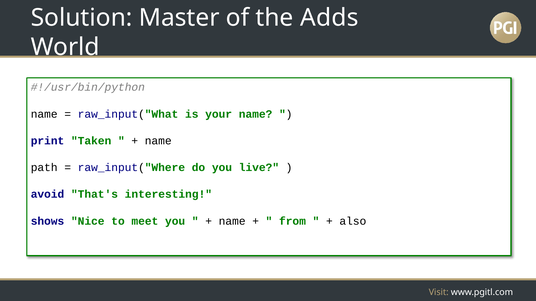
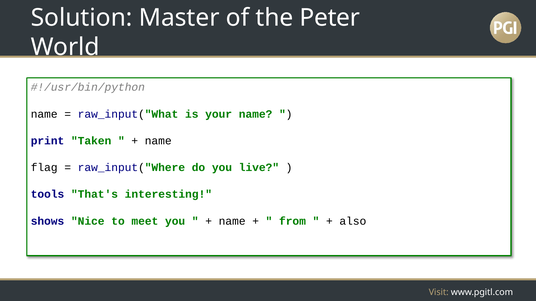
Adds: Adds -> Peter (330, 18)
path: path -> flag (44, 168)
avoid: avoid -> tools (48, 195)
